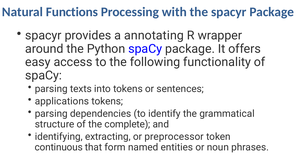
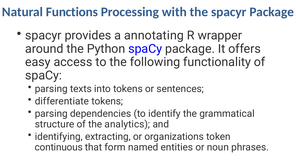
applications: applications -> differentiate (62, 101)
complete: complete -> analytics (127, 125)
preprocessor: preprocessor -> organizations (174, 137)
